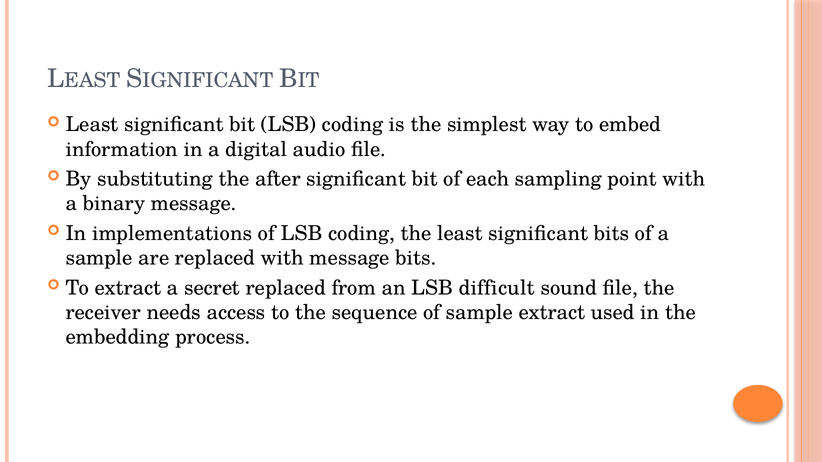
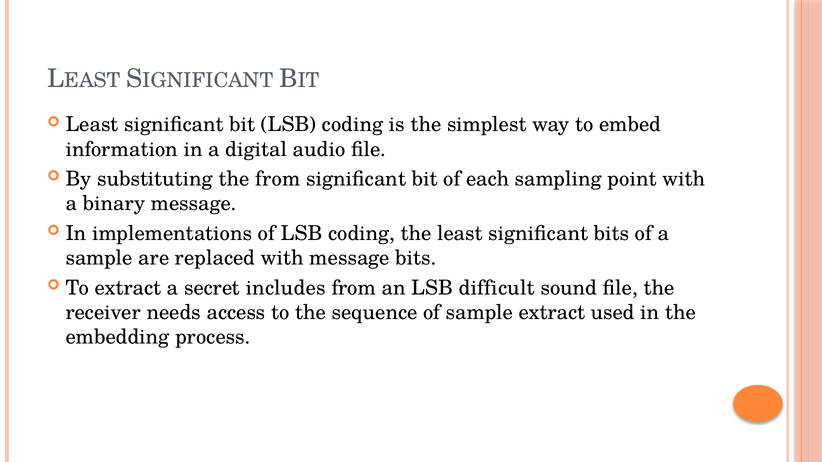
the after: after -> from (278, 179)
secret replaced: replaced -> includes (286, 288)
